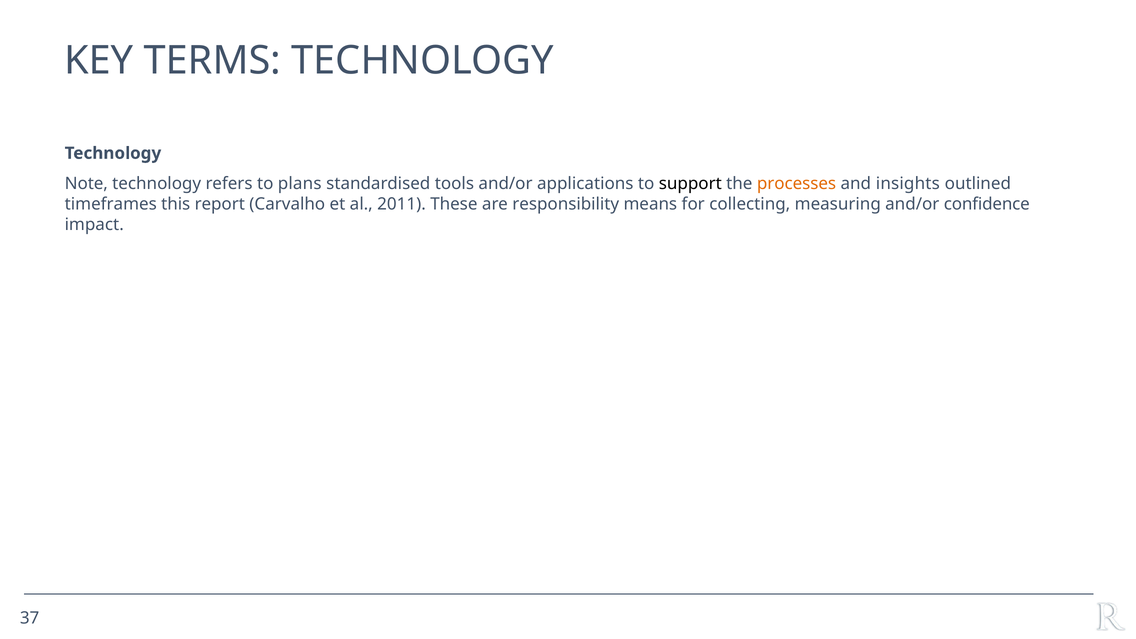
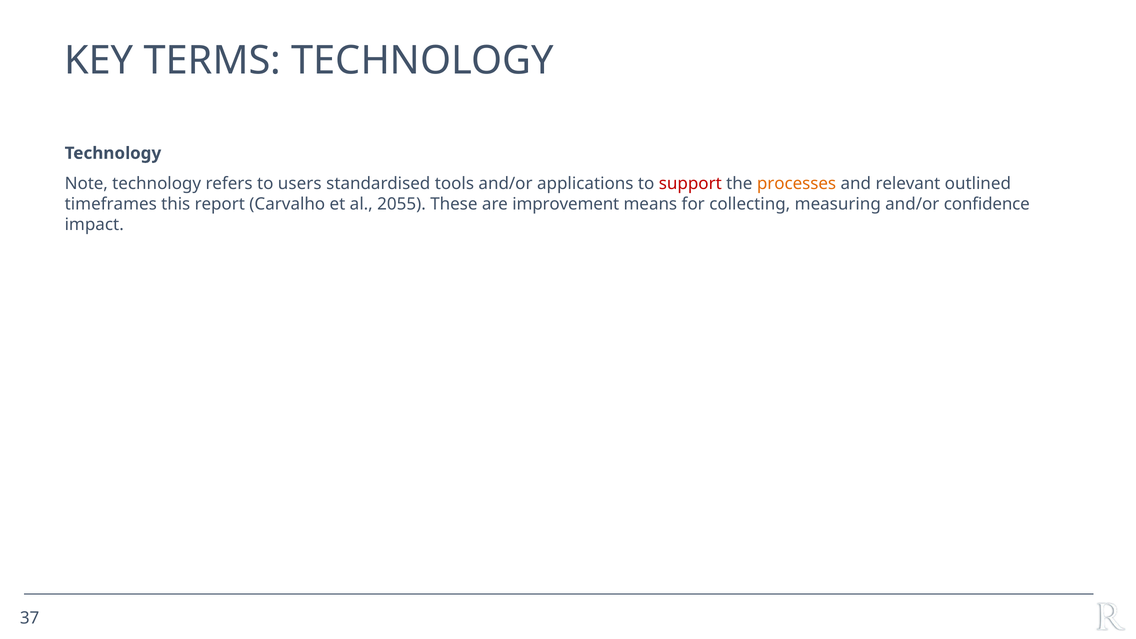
plans: plans -> users (300, 184)
support colour: black -> red (690, 184)
insights: insights -> relevant (908, 184)
2011: 2011 -> 2055 (402, 204)
responsibility: responsibility -> improvement (566, 204)
